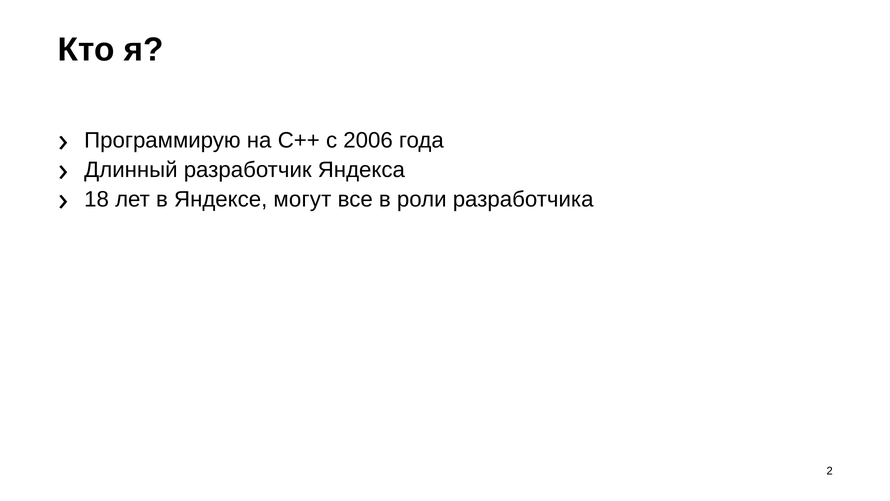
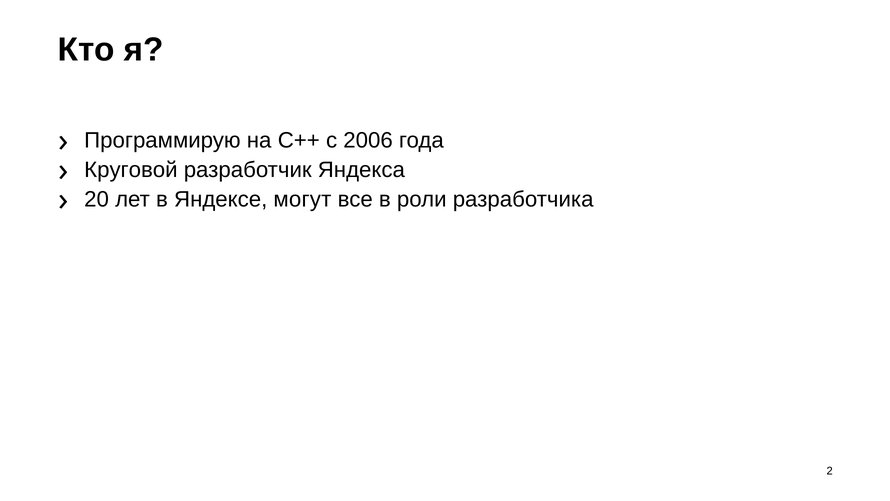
Длинный: Длинный -> Круговой (131, 170)
18: 18 -> 20 (97, 199)
